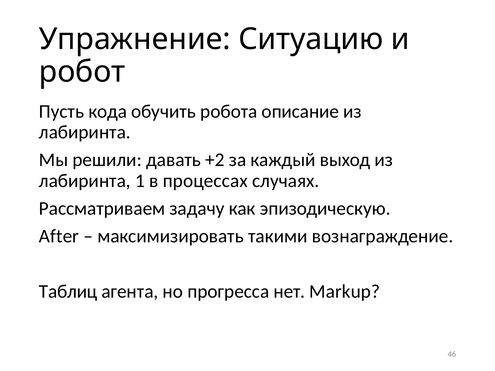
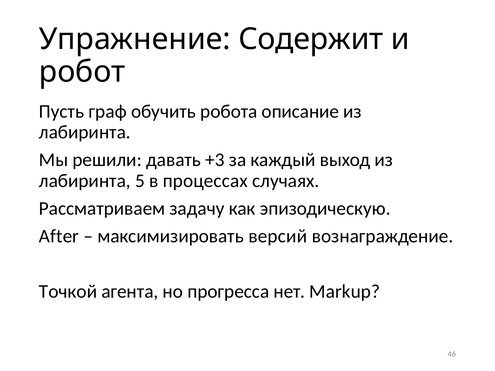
Ситуацию: Ситуацию -> Содержит (311, 39)
кода: кода -> граф (108, 112)
+2: +2 -> +3 (215, 160)
1: 1 -> 5 (140, 181)
такими: такими -> версий (278, 236)
Таблиц: Таблиц -> Точкой (68, 292)
